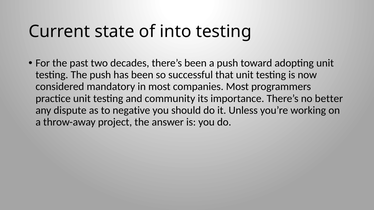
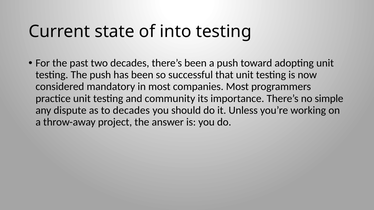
better: better -> simple (329, 99)
to negative: negative -> decades (131, 110)
